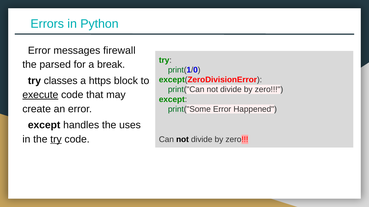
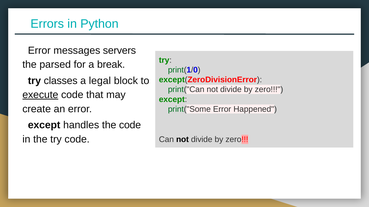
firewall: firewall -> servers (119, 51)
https: https -> legal (100, 81)
the uses: uses -> code (130, 125)
try underline: present -> none (56, 140)
